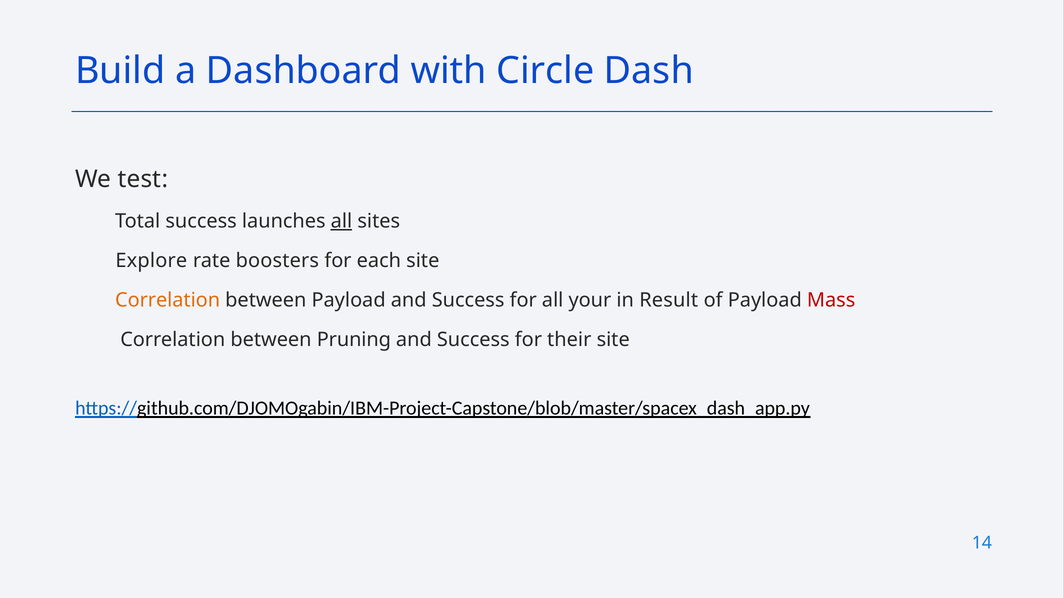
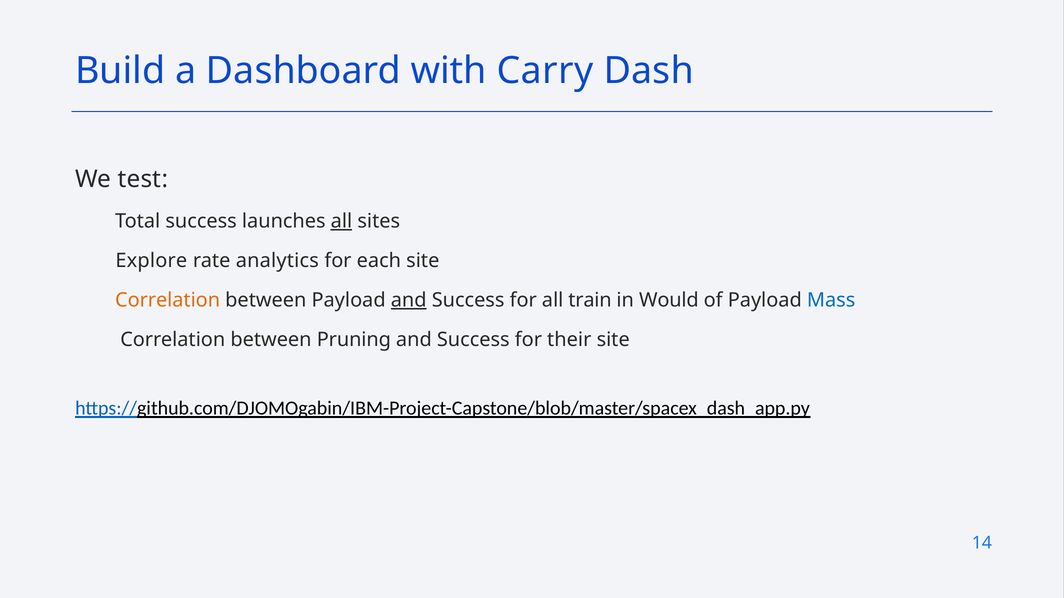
Circle: Circle -> Carry (545, 71)
boosters: boosters -> analytics (277, 261)
and underline: none -> present (409, 300)
your: your -> train (590, 300)
Result: Result -> Would (669, 300)
Mass colour: red -> blue (831, 300)
